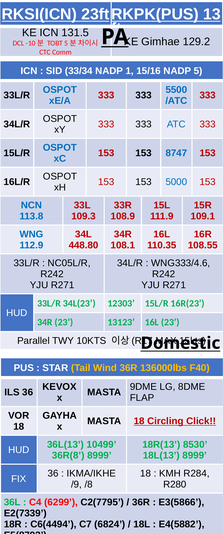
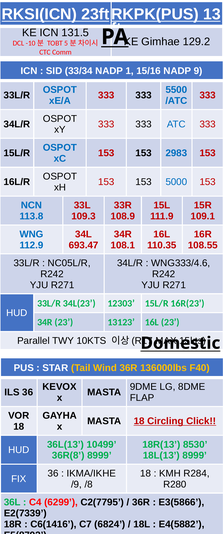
NADP 5: 5 -> 9 (198, 71)
8747: 8747 -> 2983 (176, 153)
448.80: 448.80 -> 693.47 (84, 245)
C6(4494: C6(4494 -> C6(1416 (53, 524)
